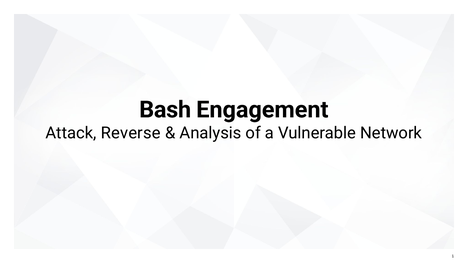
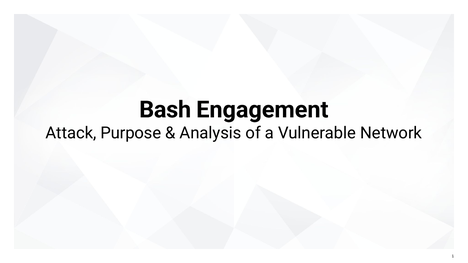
Reverse: Reverse -> Purpose (131, 133)
